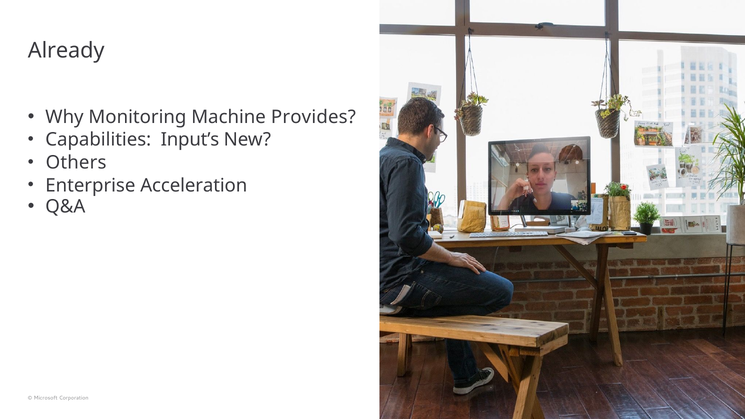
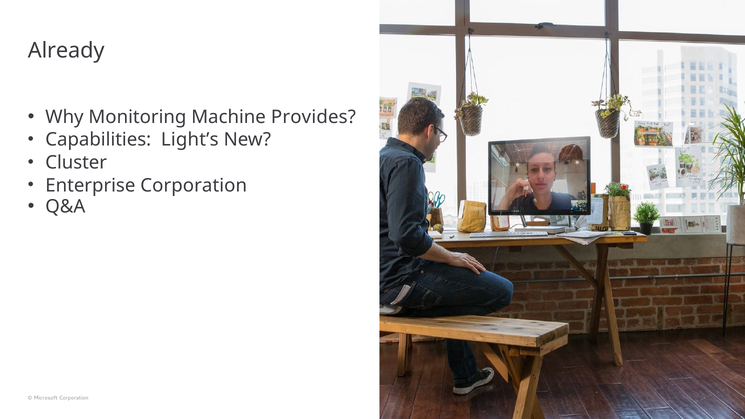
Input’s: Input’s -> Light’s (190, 140)
Others: Others -> Cluster (76, 163)
Enterprise Acceleration: Acceleration -> Corporation (194, 185)
